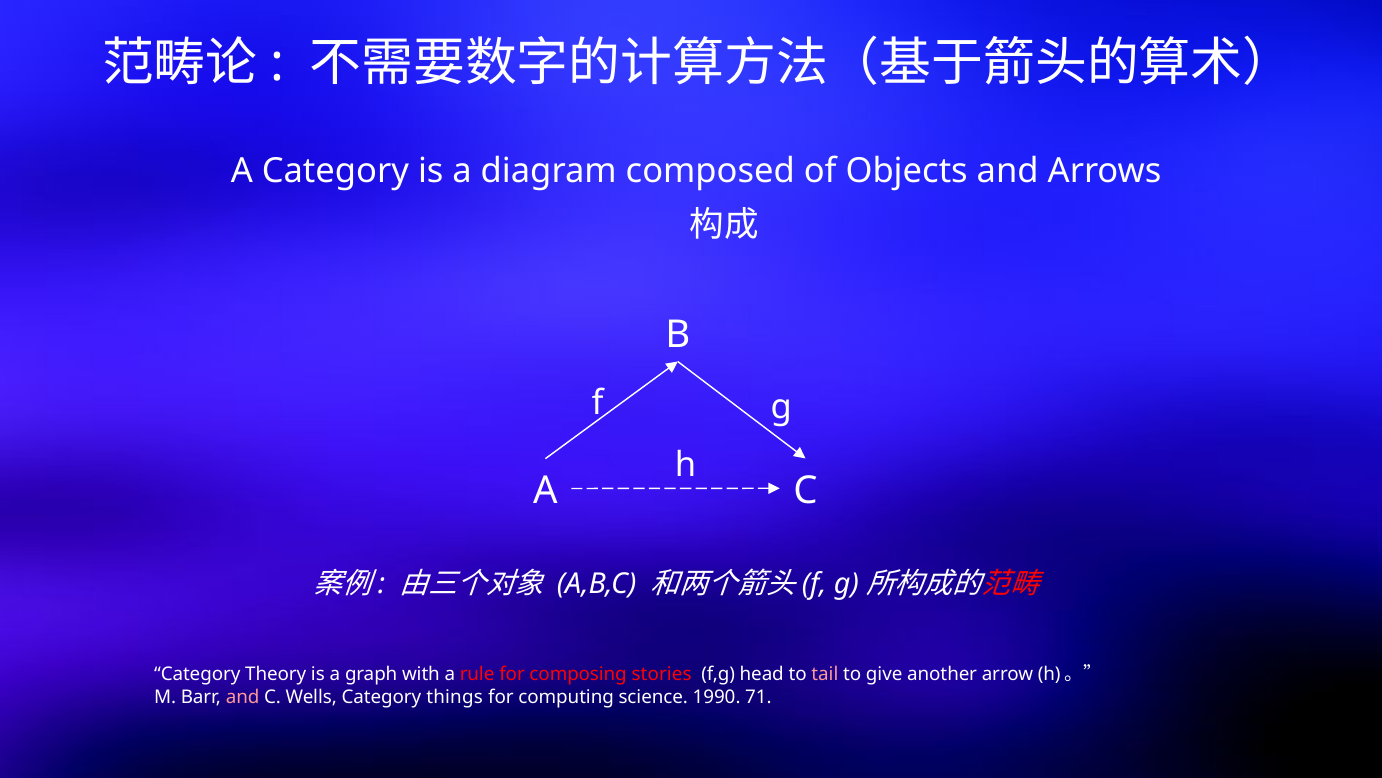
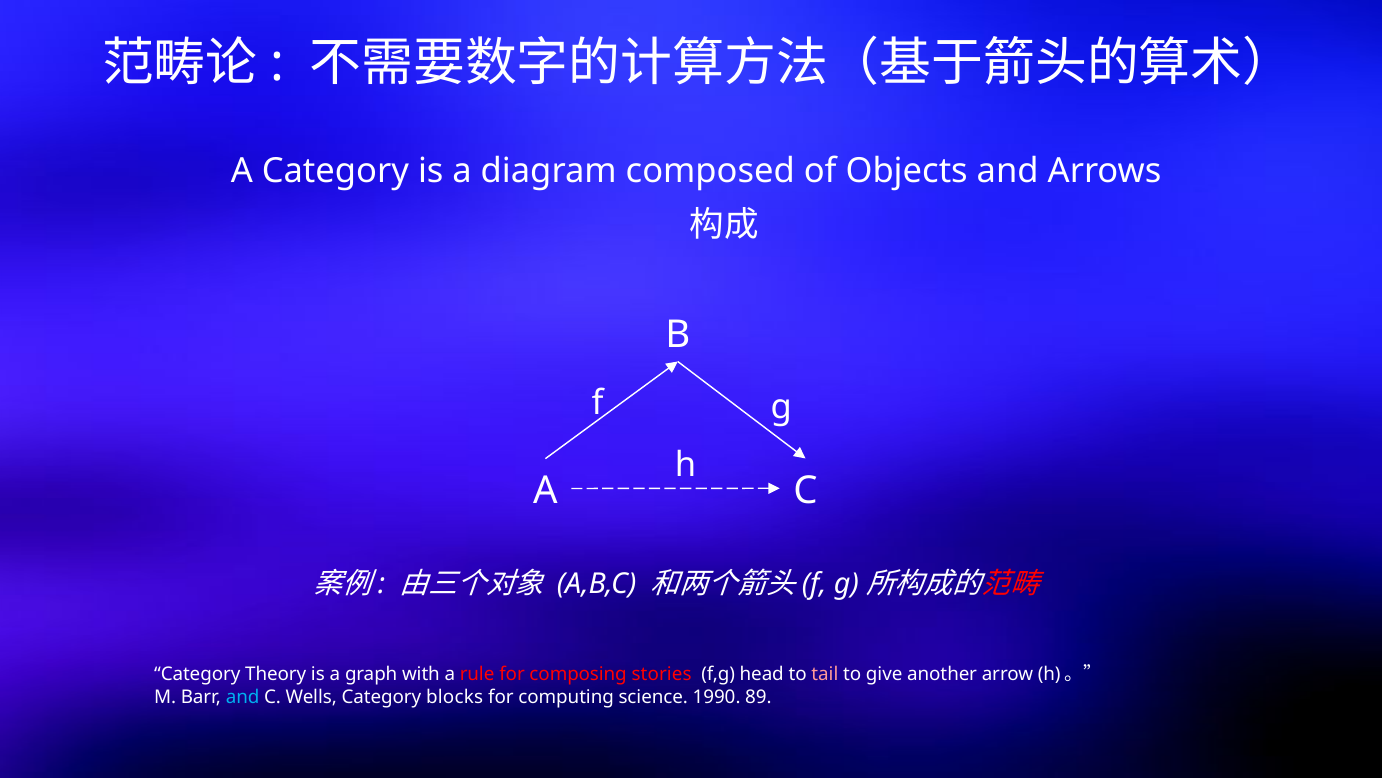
and colour: pink -> light blue (243, 696)
things: things -> blocks (455, 696)
71: 71 -> 89 (758, 696)
